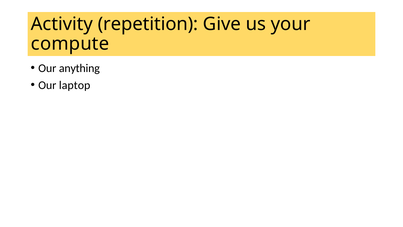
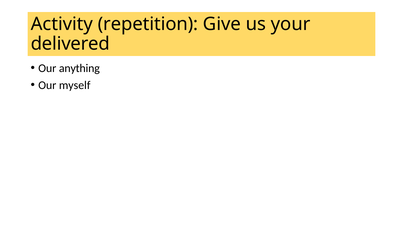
compute: compute -> delivered (70, 44)
laptop: laptop -> myself (75, 85)
